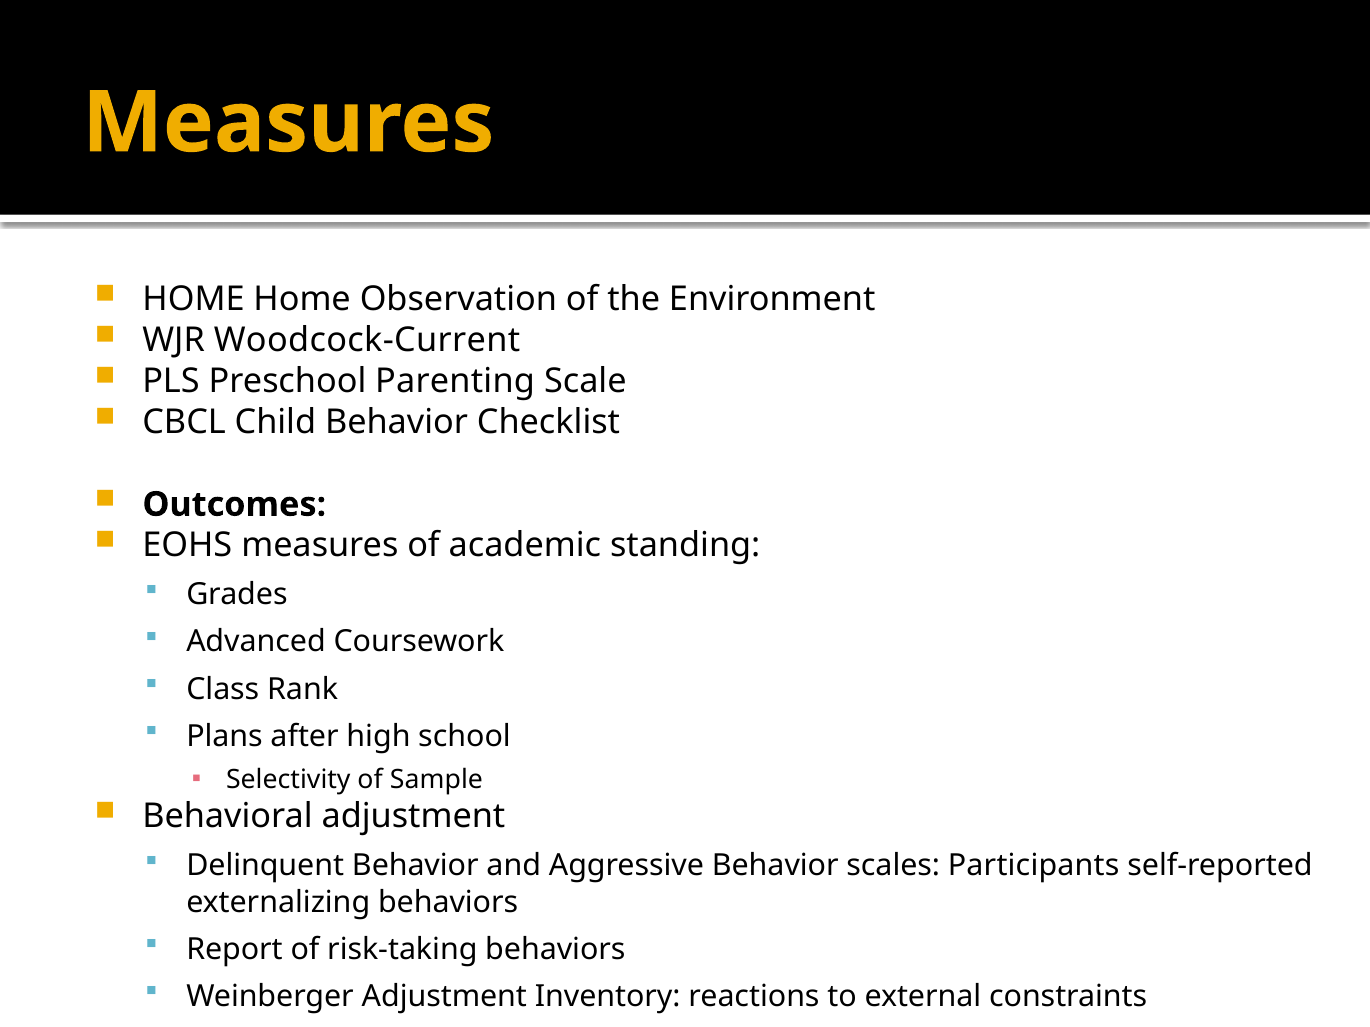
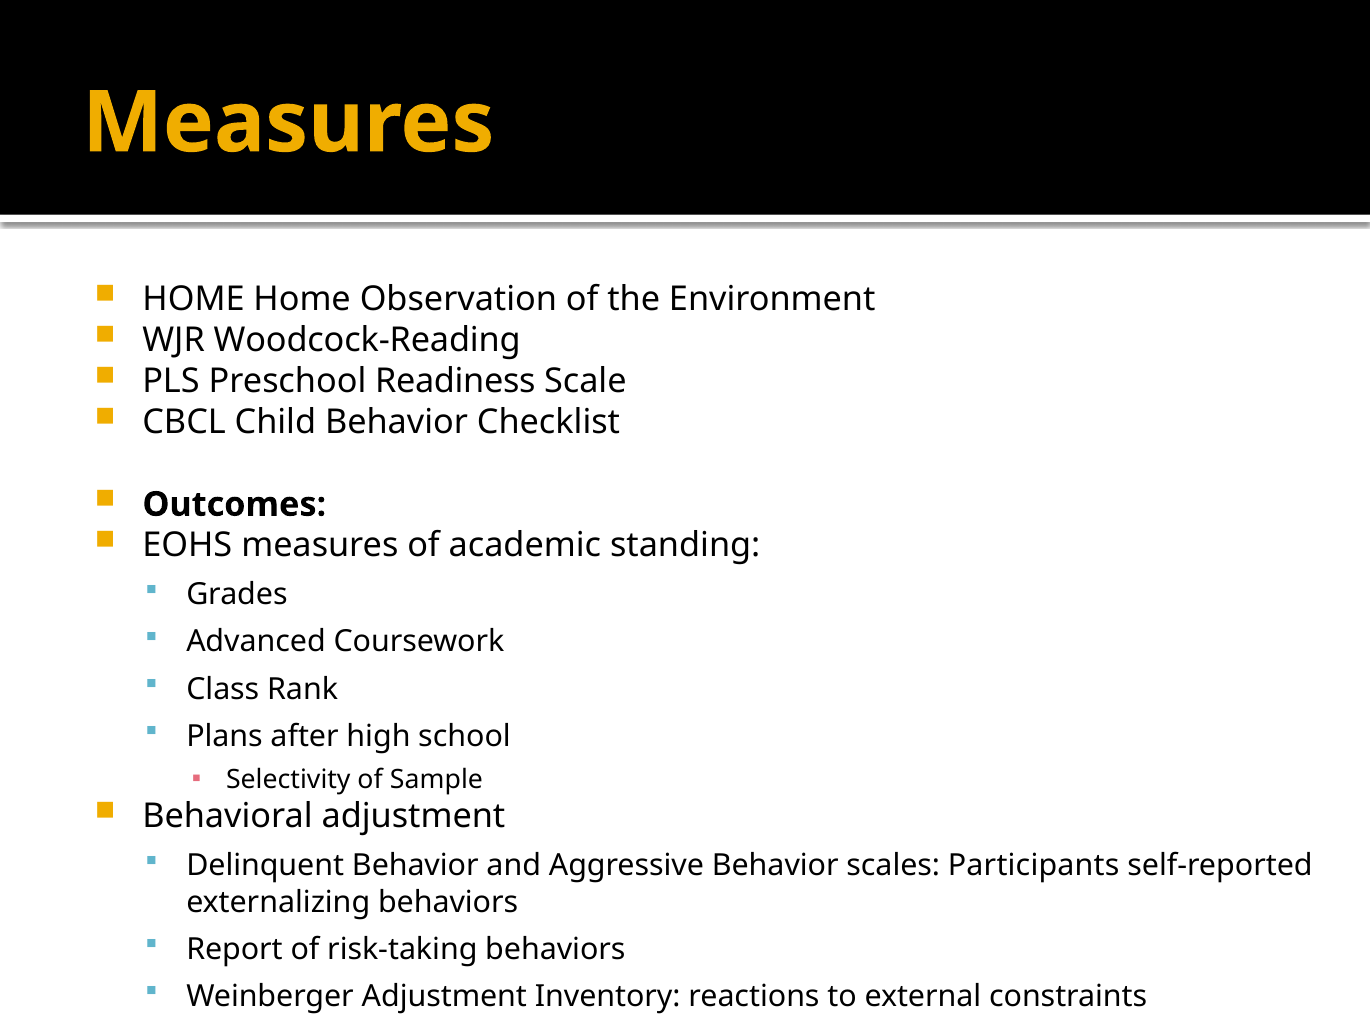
Woodcock-Current: Woodcock-Current -> Woodcock-Reading (367, 340)
Parenting: Parenting -> Readiness (455, 381)
